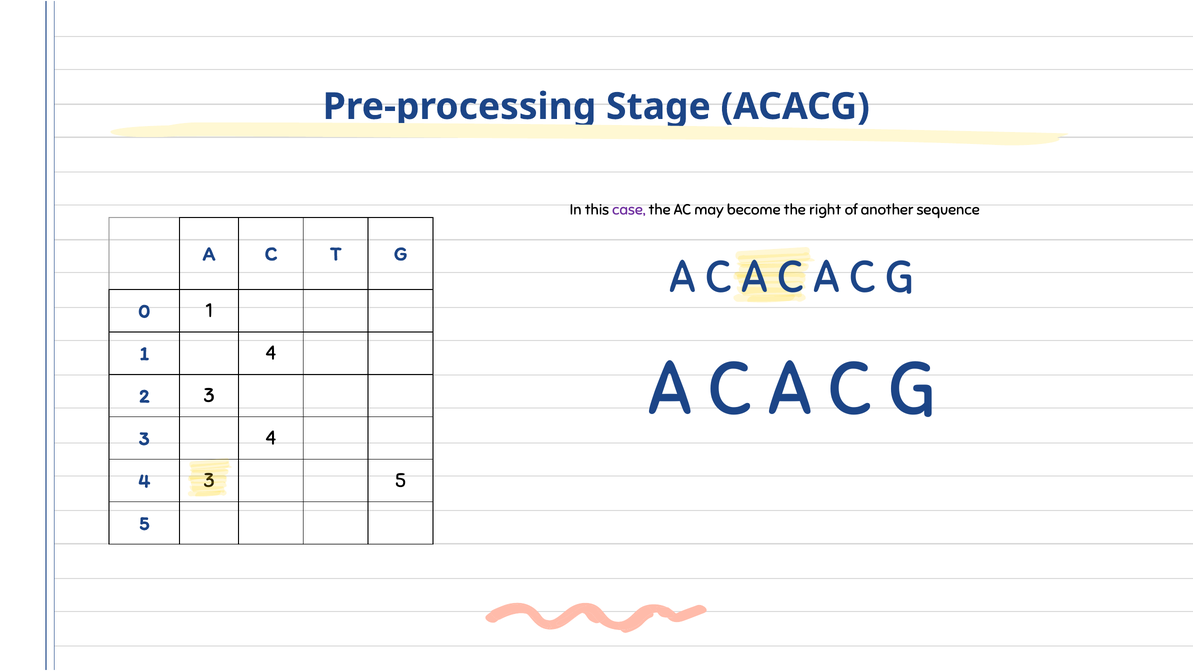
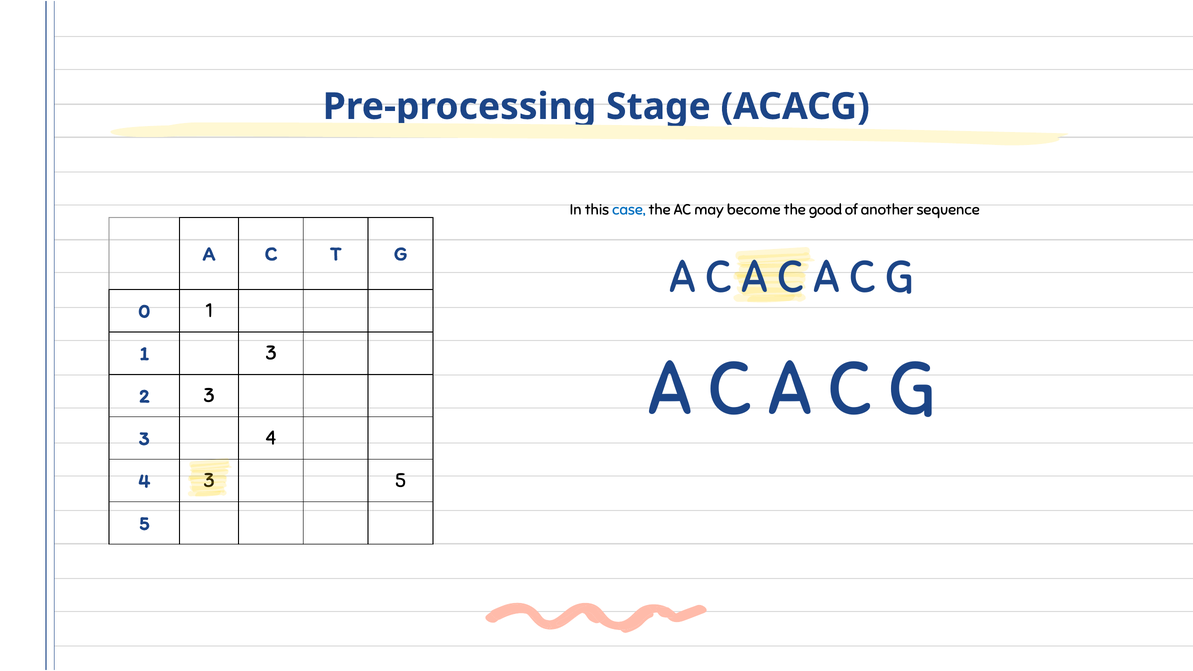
case colour: purple -> blue (629, 210)
right: right -> good (825, 210)
1 4: 4 -> 3 (271, 353)
